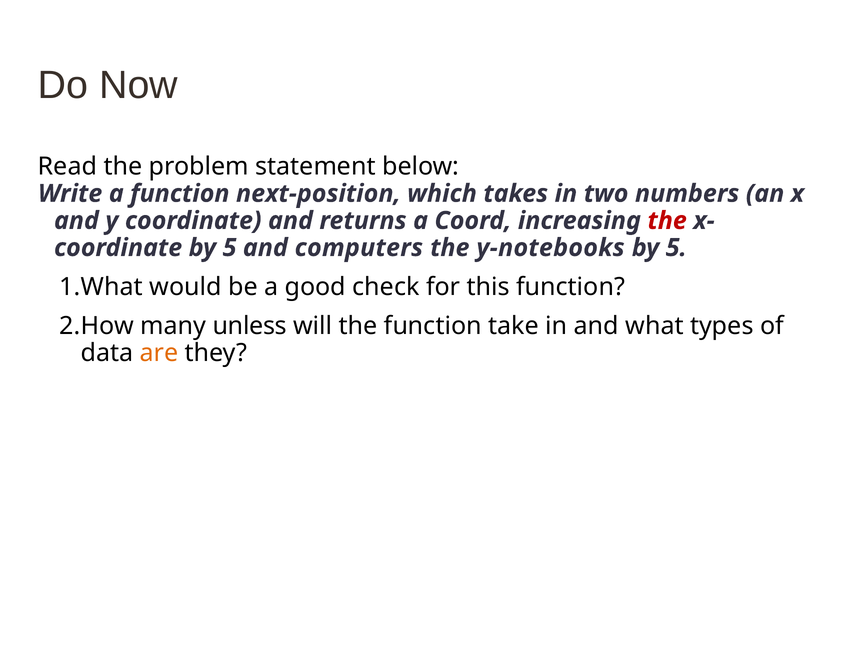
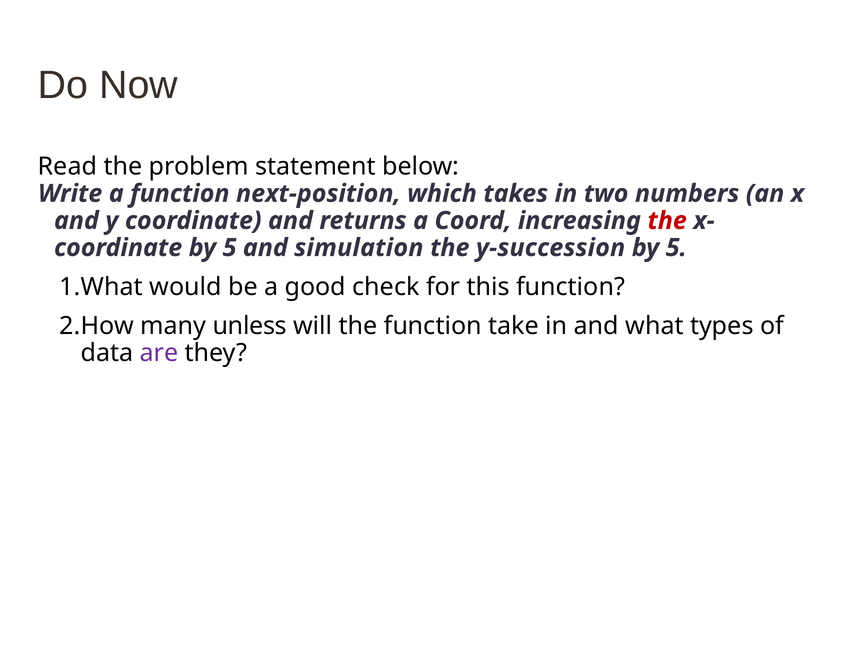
computers: computers -> simulation (359, 248)
y-notebooks: y-notebooks -> y-succession (551, 248)
are colour: orange -> purple (159, 353)
